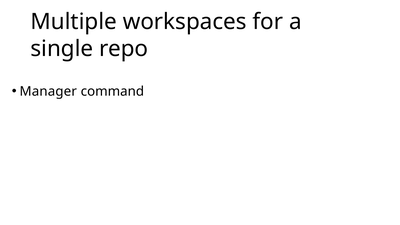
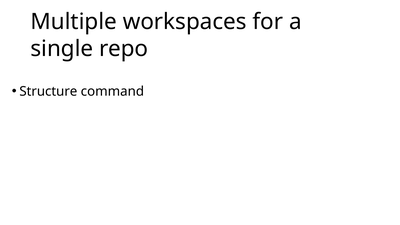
Manager: Manager -> Structure (48, 91)
